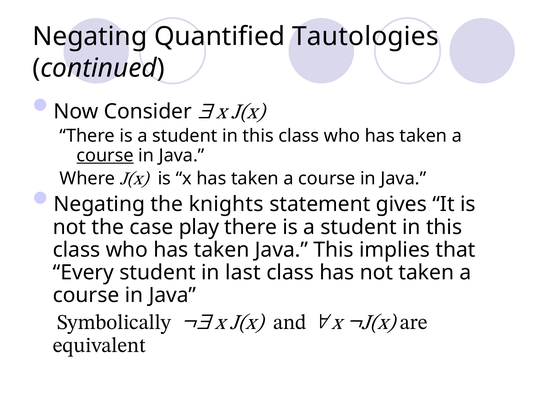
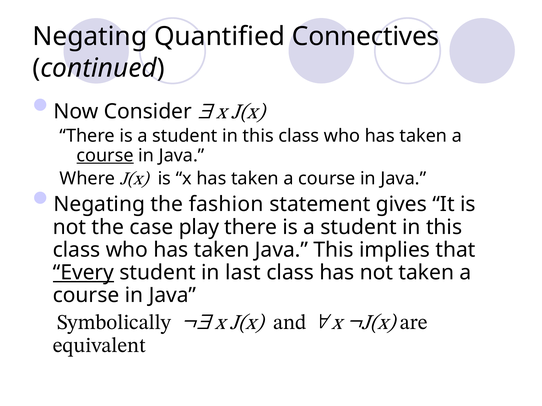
Tautologies: Tautologies -> Connectives (366, 37)
knights: knights -> fashion (226, 205)
Every underline: none -> present (83, 273)
